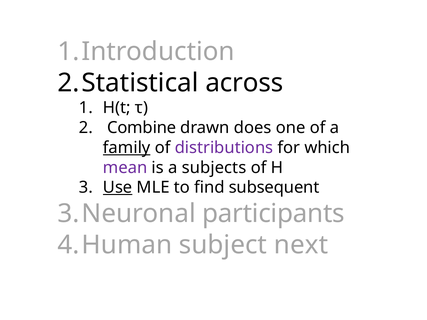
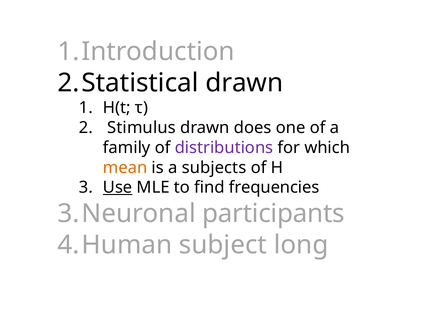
across: across -> drawn (244, 83)
Combine: Combine -> Stimulus (142, 128)
family underline: present -> none (127, 148)
mean colour: purple -> orange (125, 168)
subsequent: subsequent -> frequencies (274, 188)
next: next -> long (301, 245)
